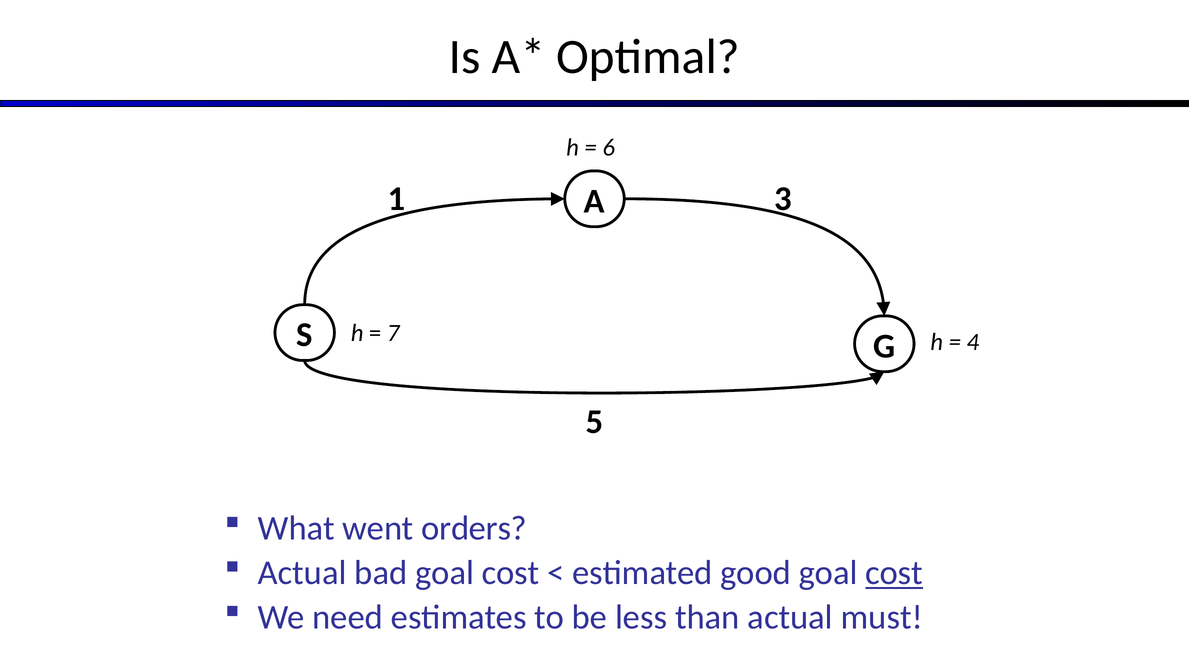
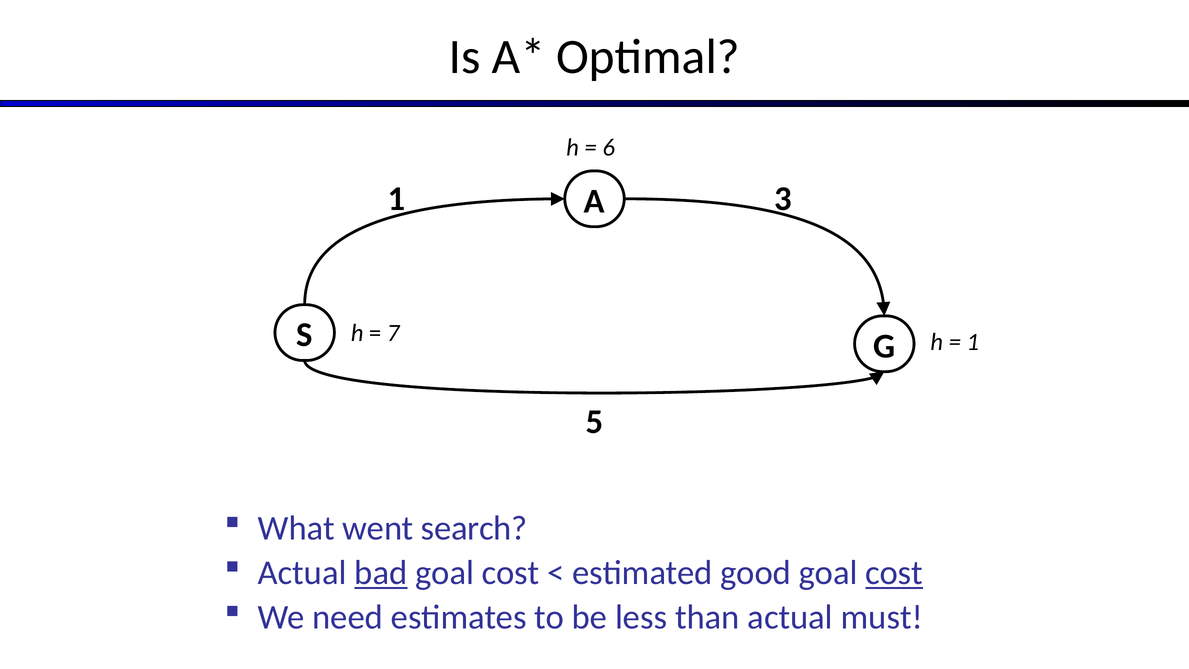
4: 4 -> 1 (973, 342)
orders: orders -> search (474, 528)
bad underline: none -> present (381, 573)
